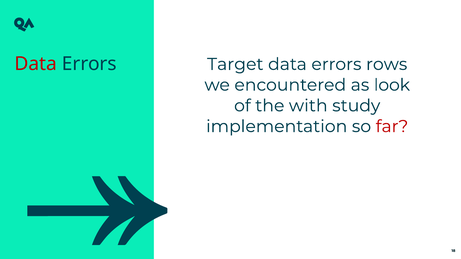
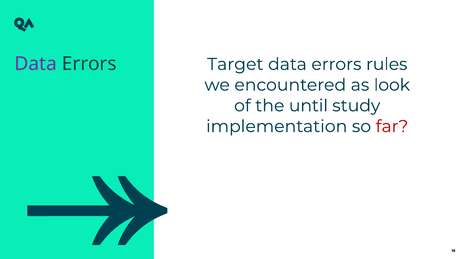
Data colour: red -> purple (36, 64)
rows: rows -> rules (387, 64)
with: with -> until (308, 106)
